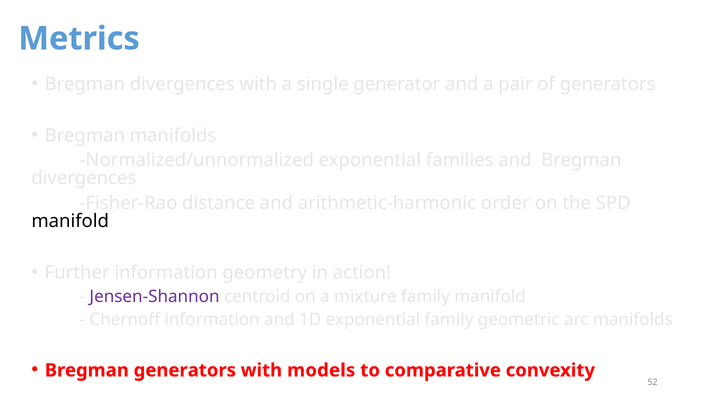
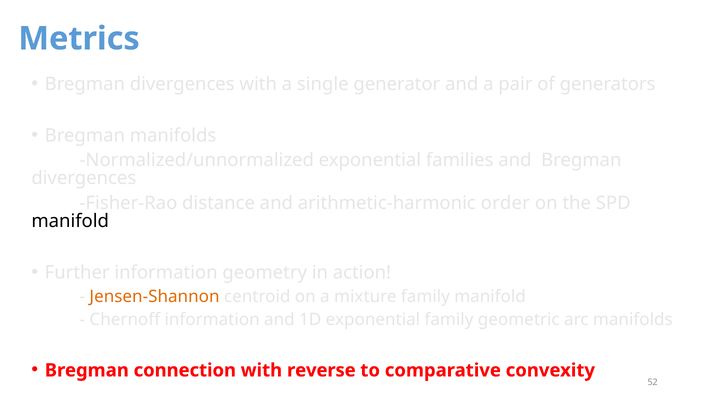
Jensen-Shannon colour: purple -> orange (155, 296)
Bregman generators: generators -> connection (185, 370)
models: models -> reverse (321, 370)
